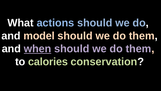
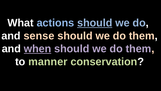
should underline: none -> present (95, 23)
model: model -> sense (39, 36)
calories: calories -> manner (48, 61)
